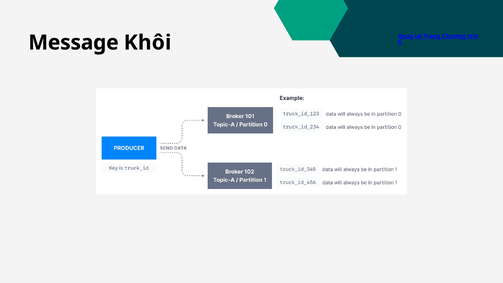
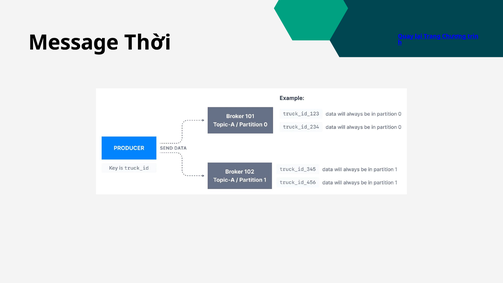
Khôi: Khôi -> Thời (148, 43)
